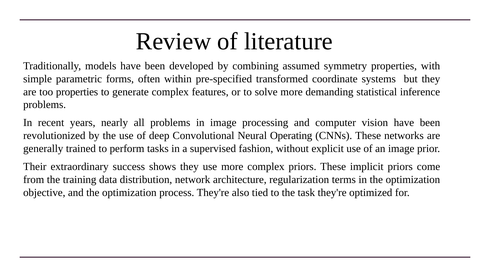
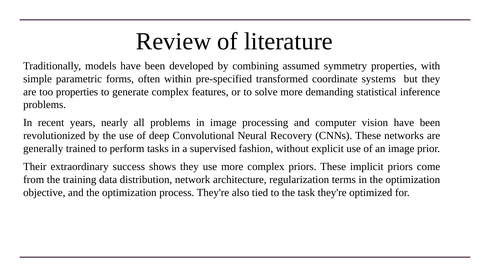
Operating: Operating -> Recovery (291, 136)
